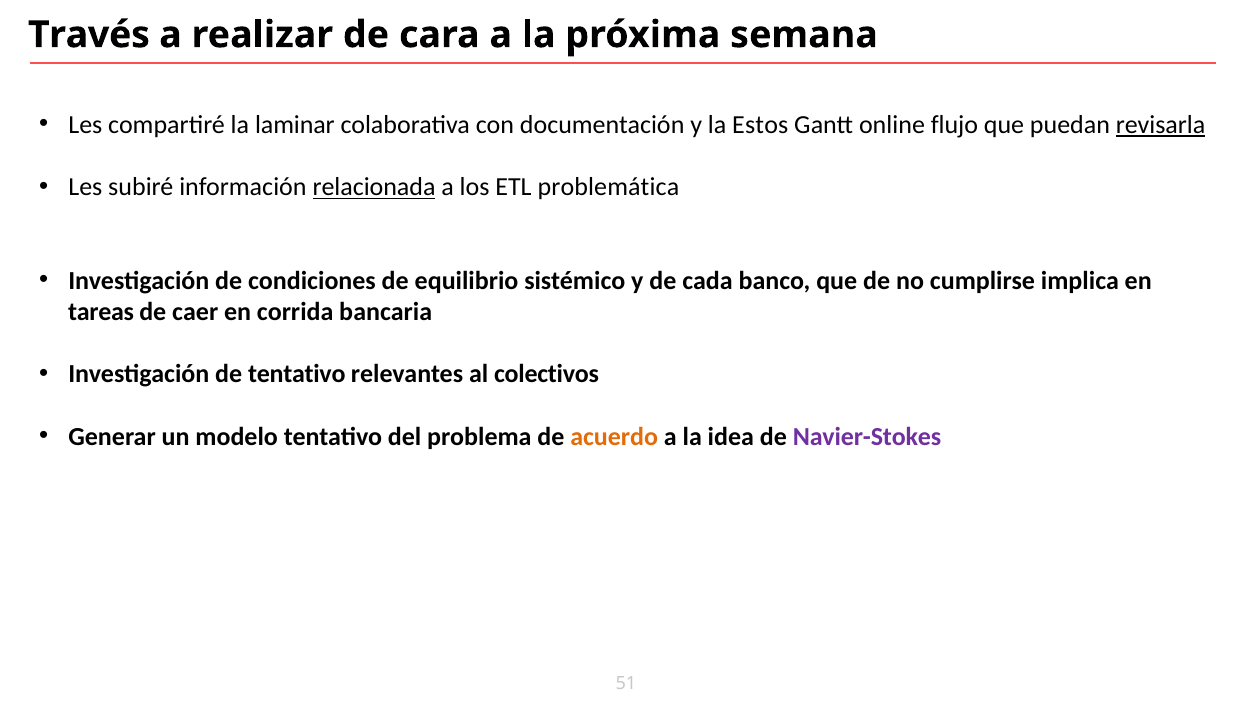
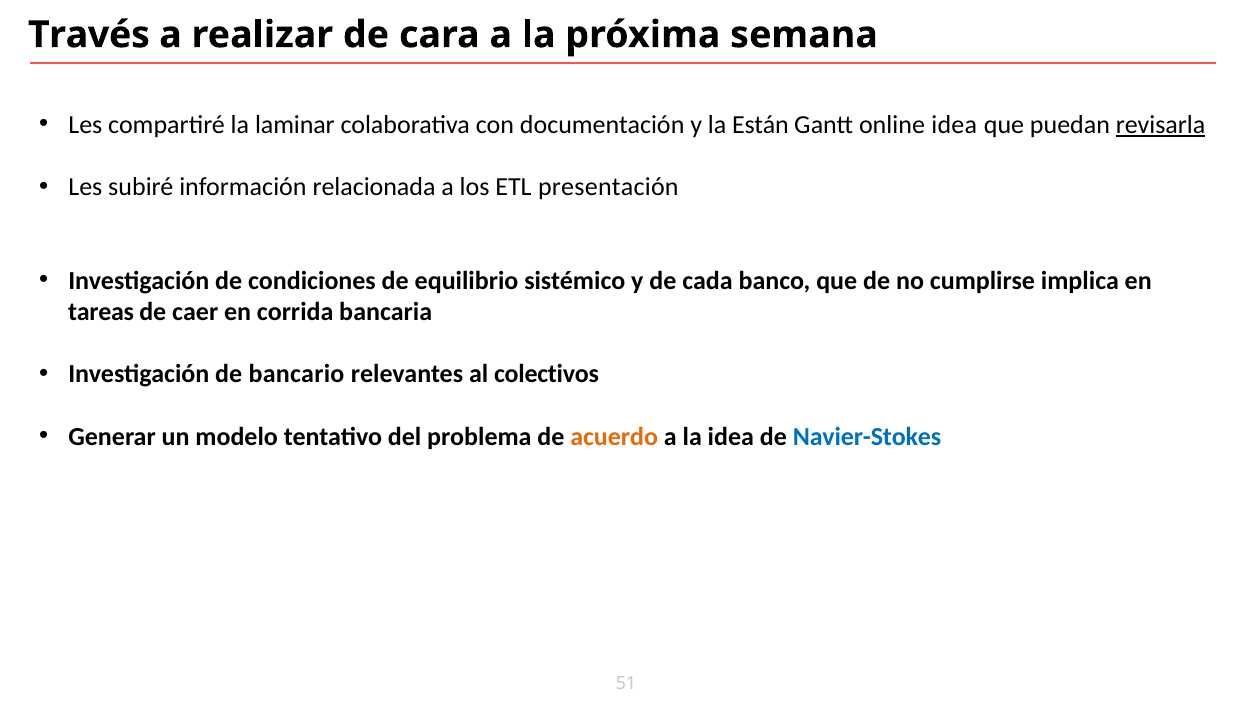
Estos: Estos -> Están (760, 125)
online flujo: flujo -> idea (954, 125)
relacionada underline: present -> none (374, 187)
problemática: problemática -> presentación (608, 187)
de tentativo: tentativo -> bancario (297, 374)
Navier-Stokes colour: purple -> blue (867, 437)
